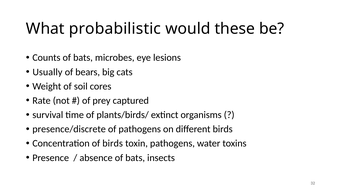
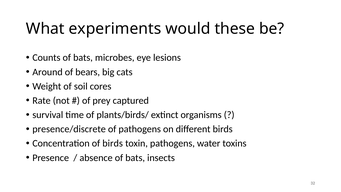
probabilistic: probabilistic -> experiments (115, 29)
Usually: Usually -> Around (47, 72)
